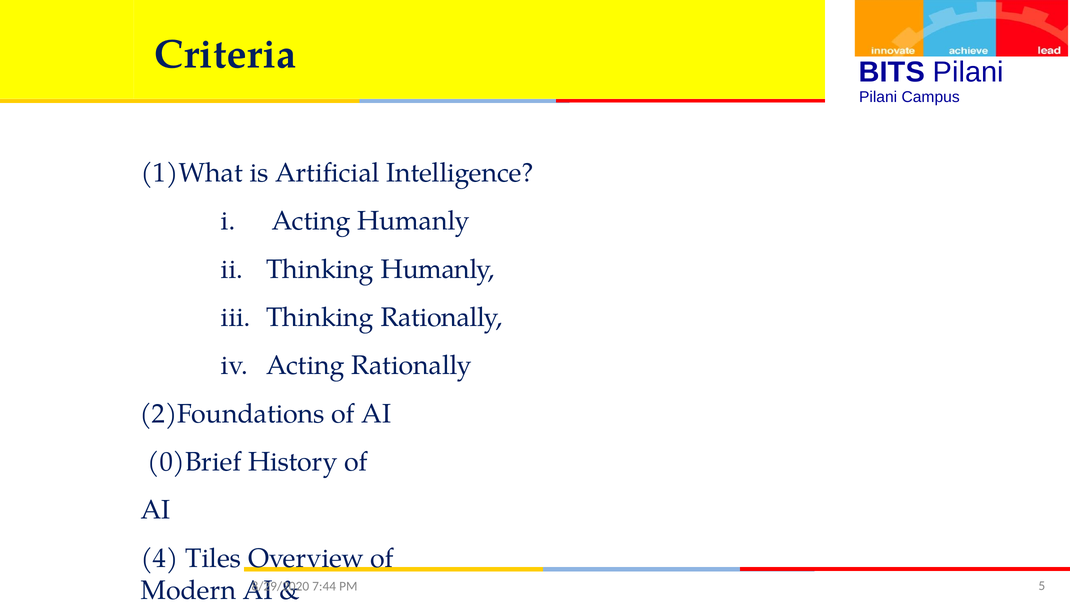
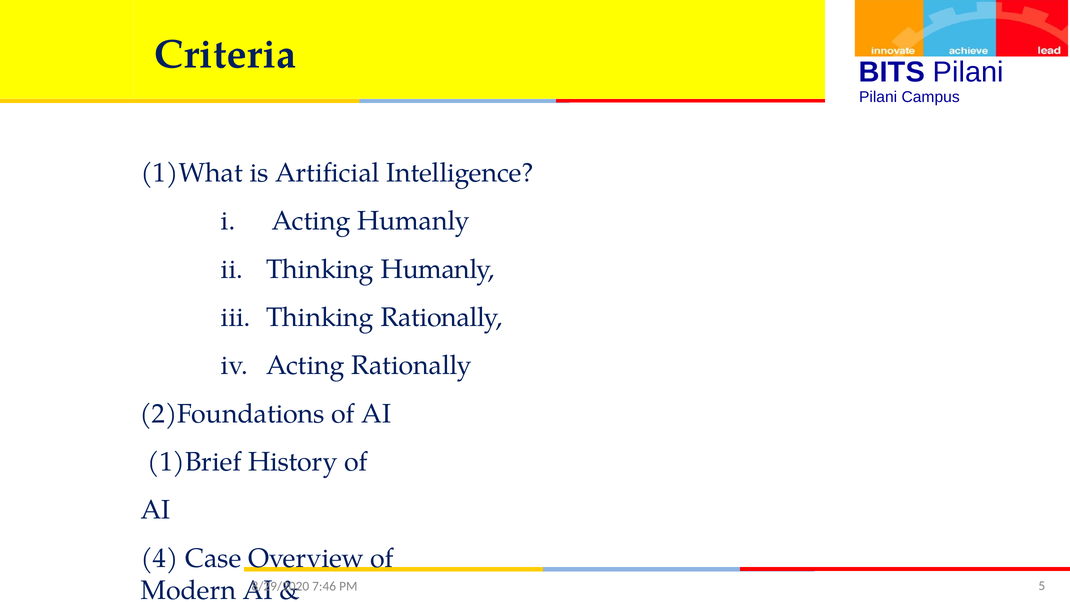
0)Brief: 0)Brief -> 1)Brief (194, 462)
Tiles: Tiles -> Case (213, 558)
7:44: 7:44 -> 7:46 (324, 586)
